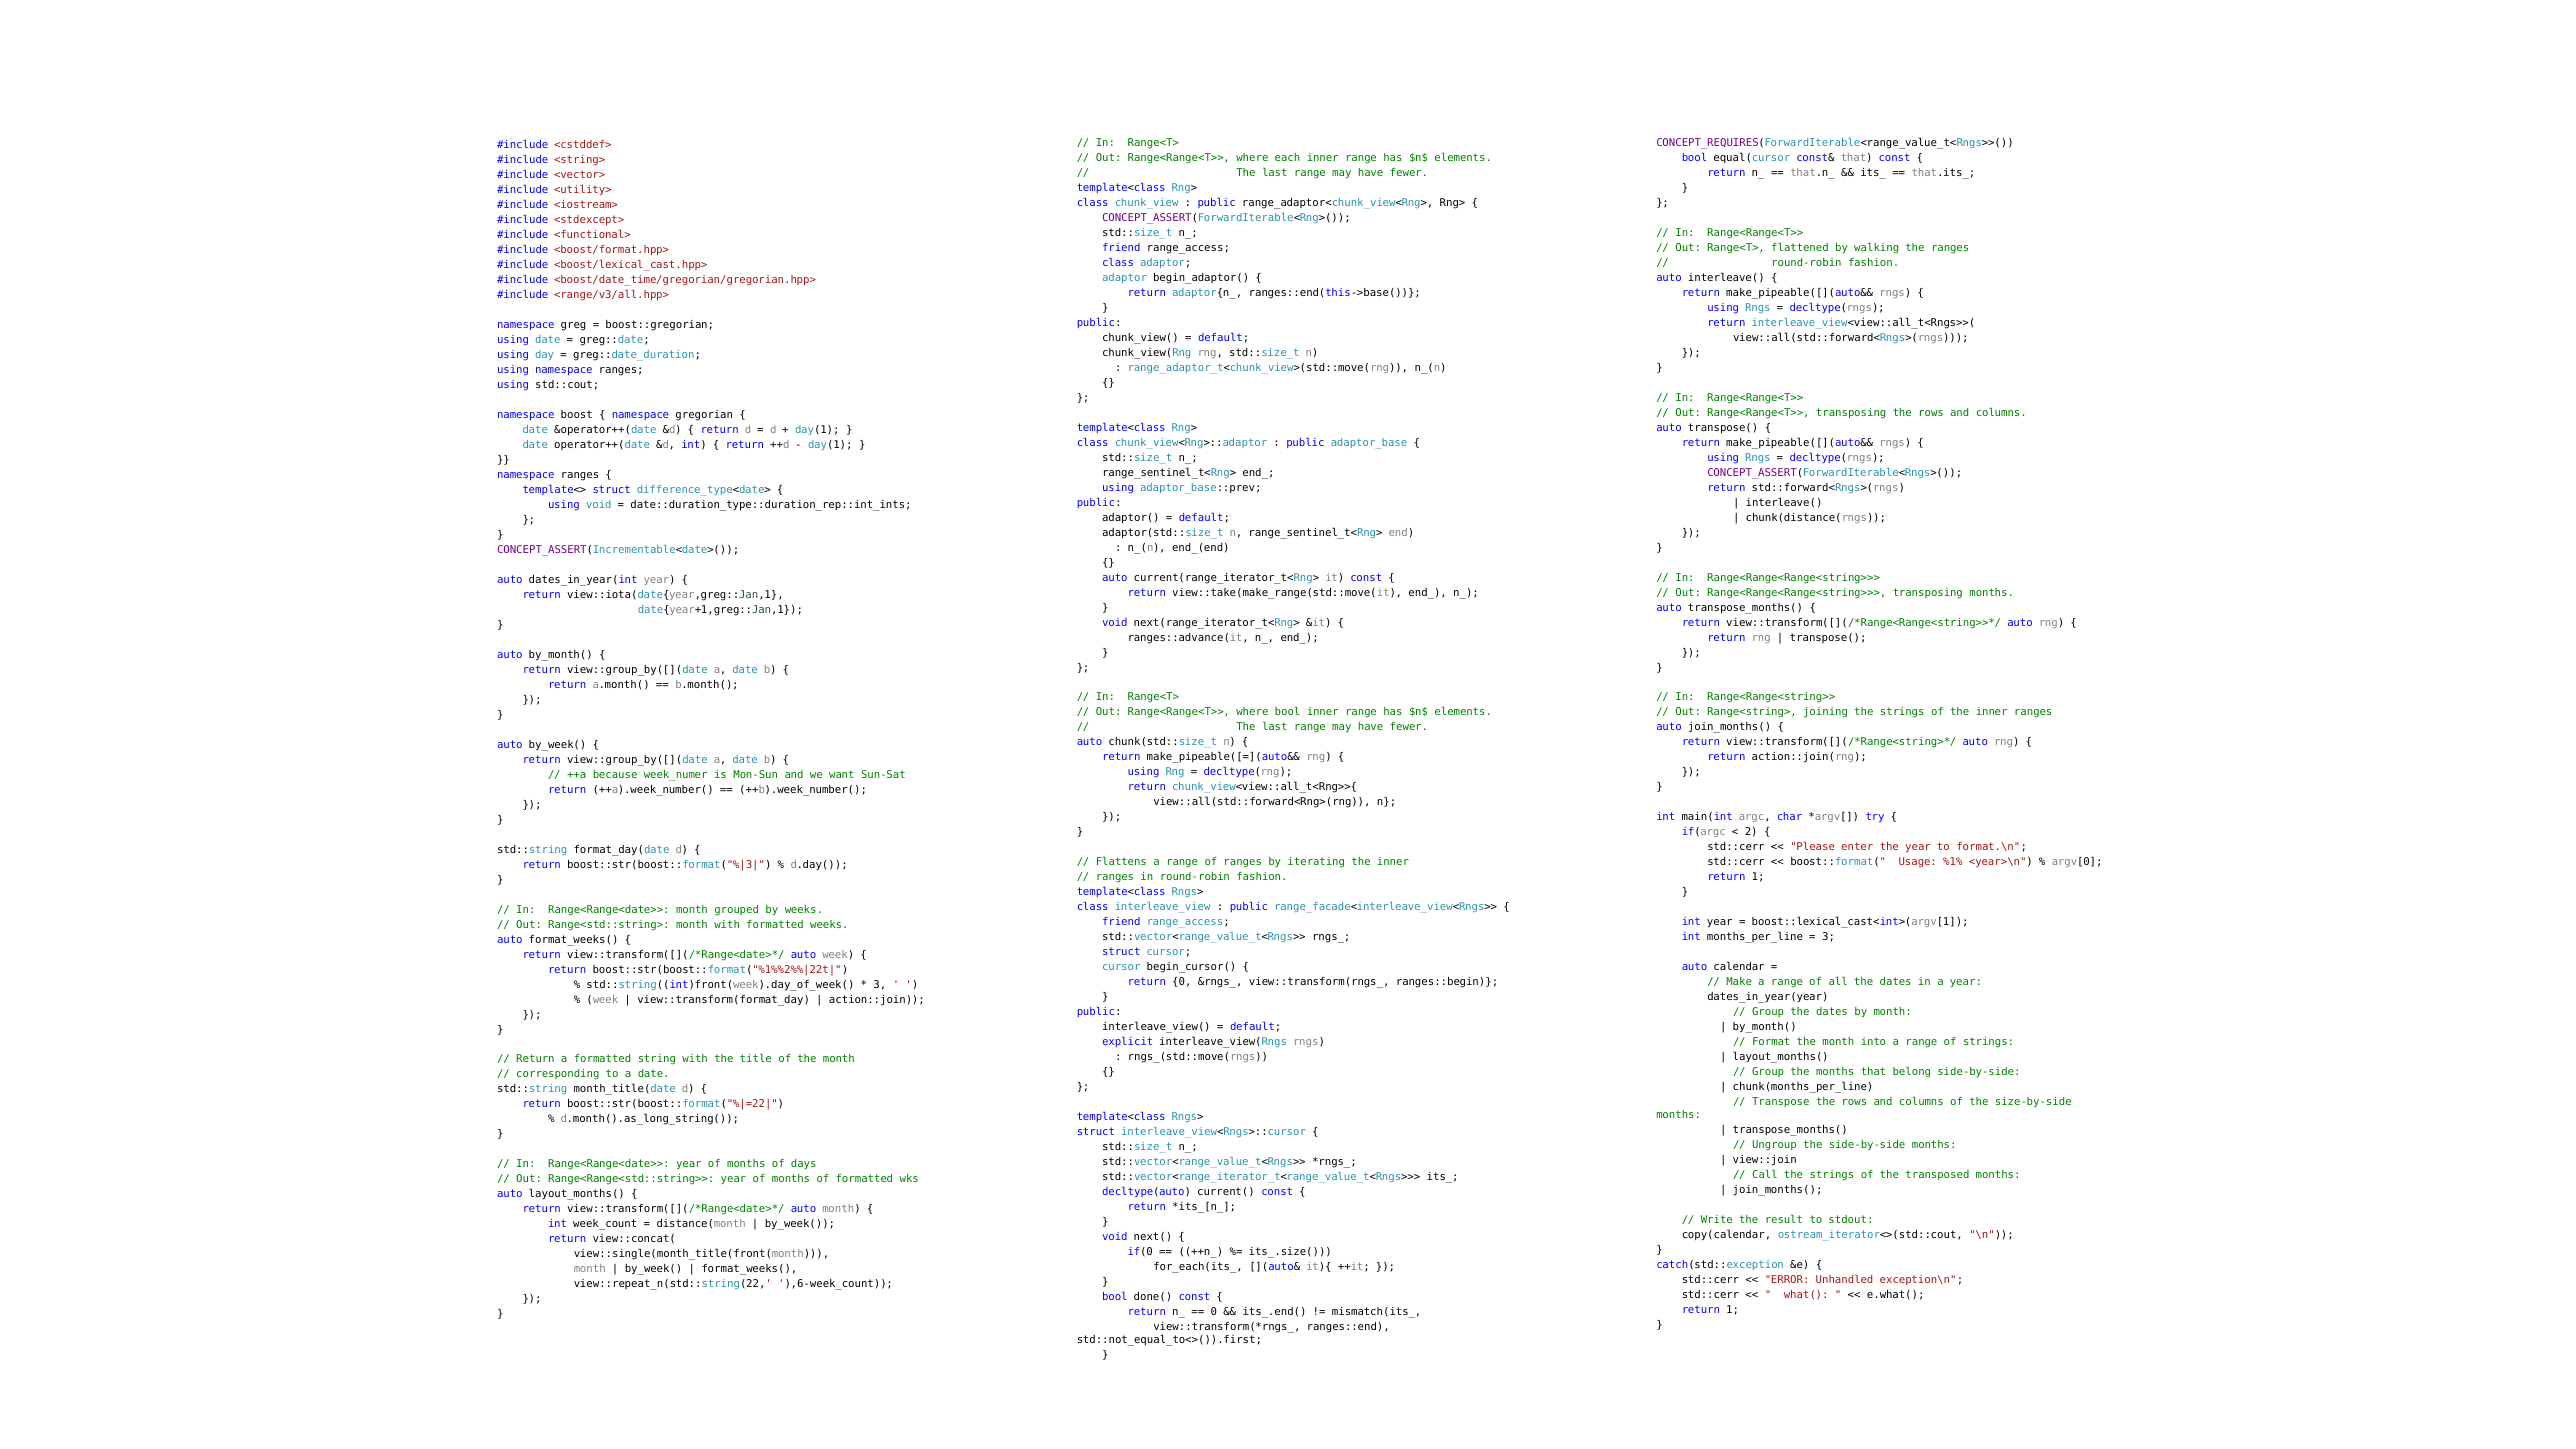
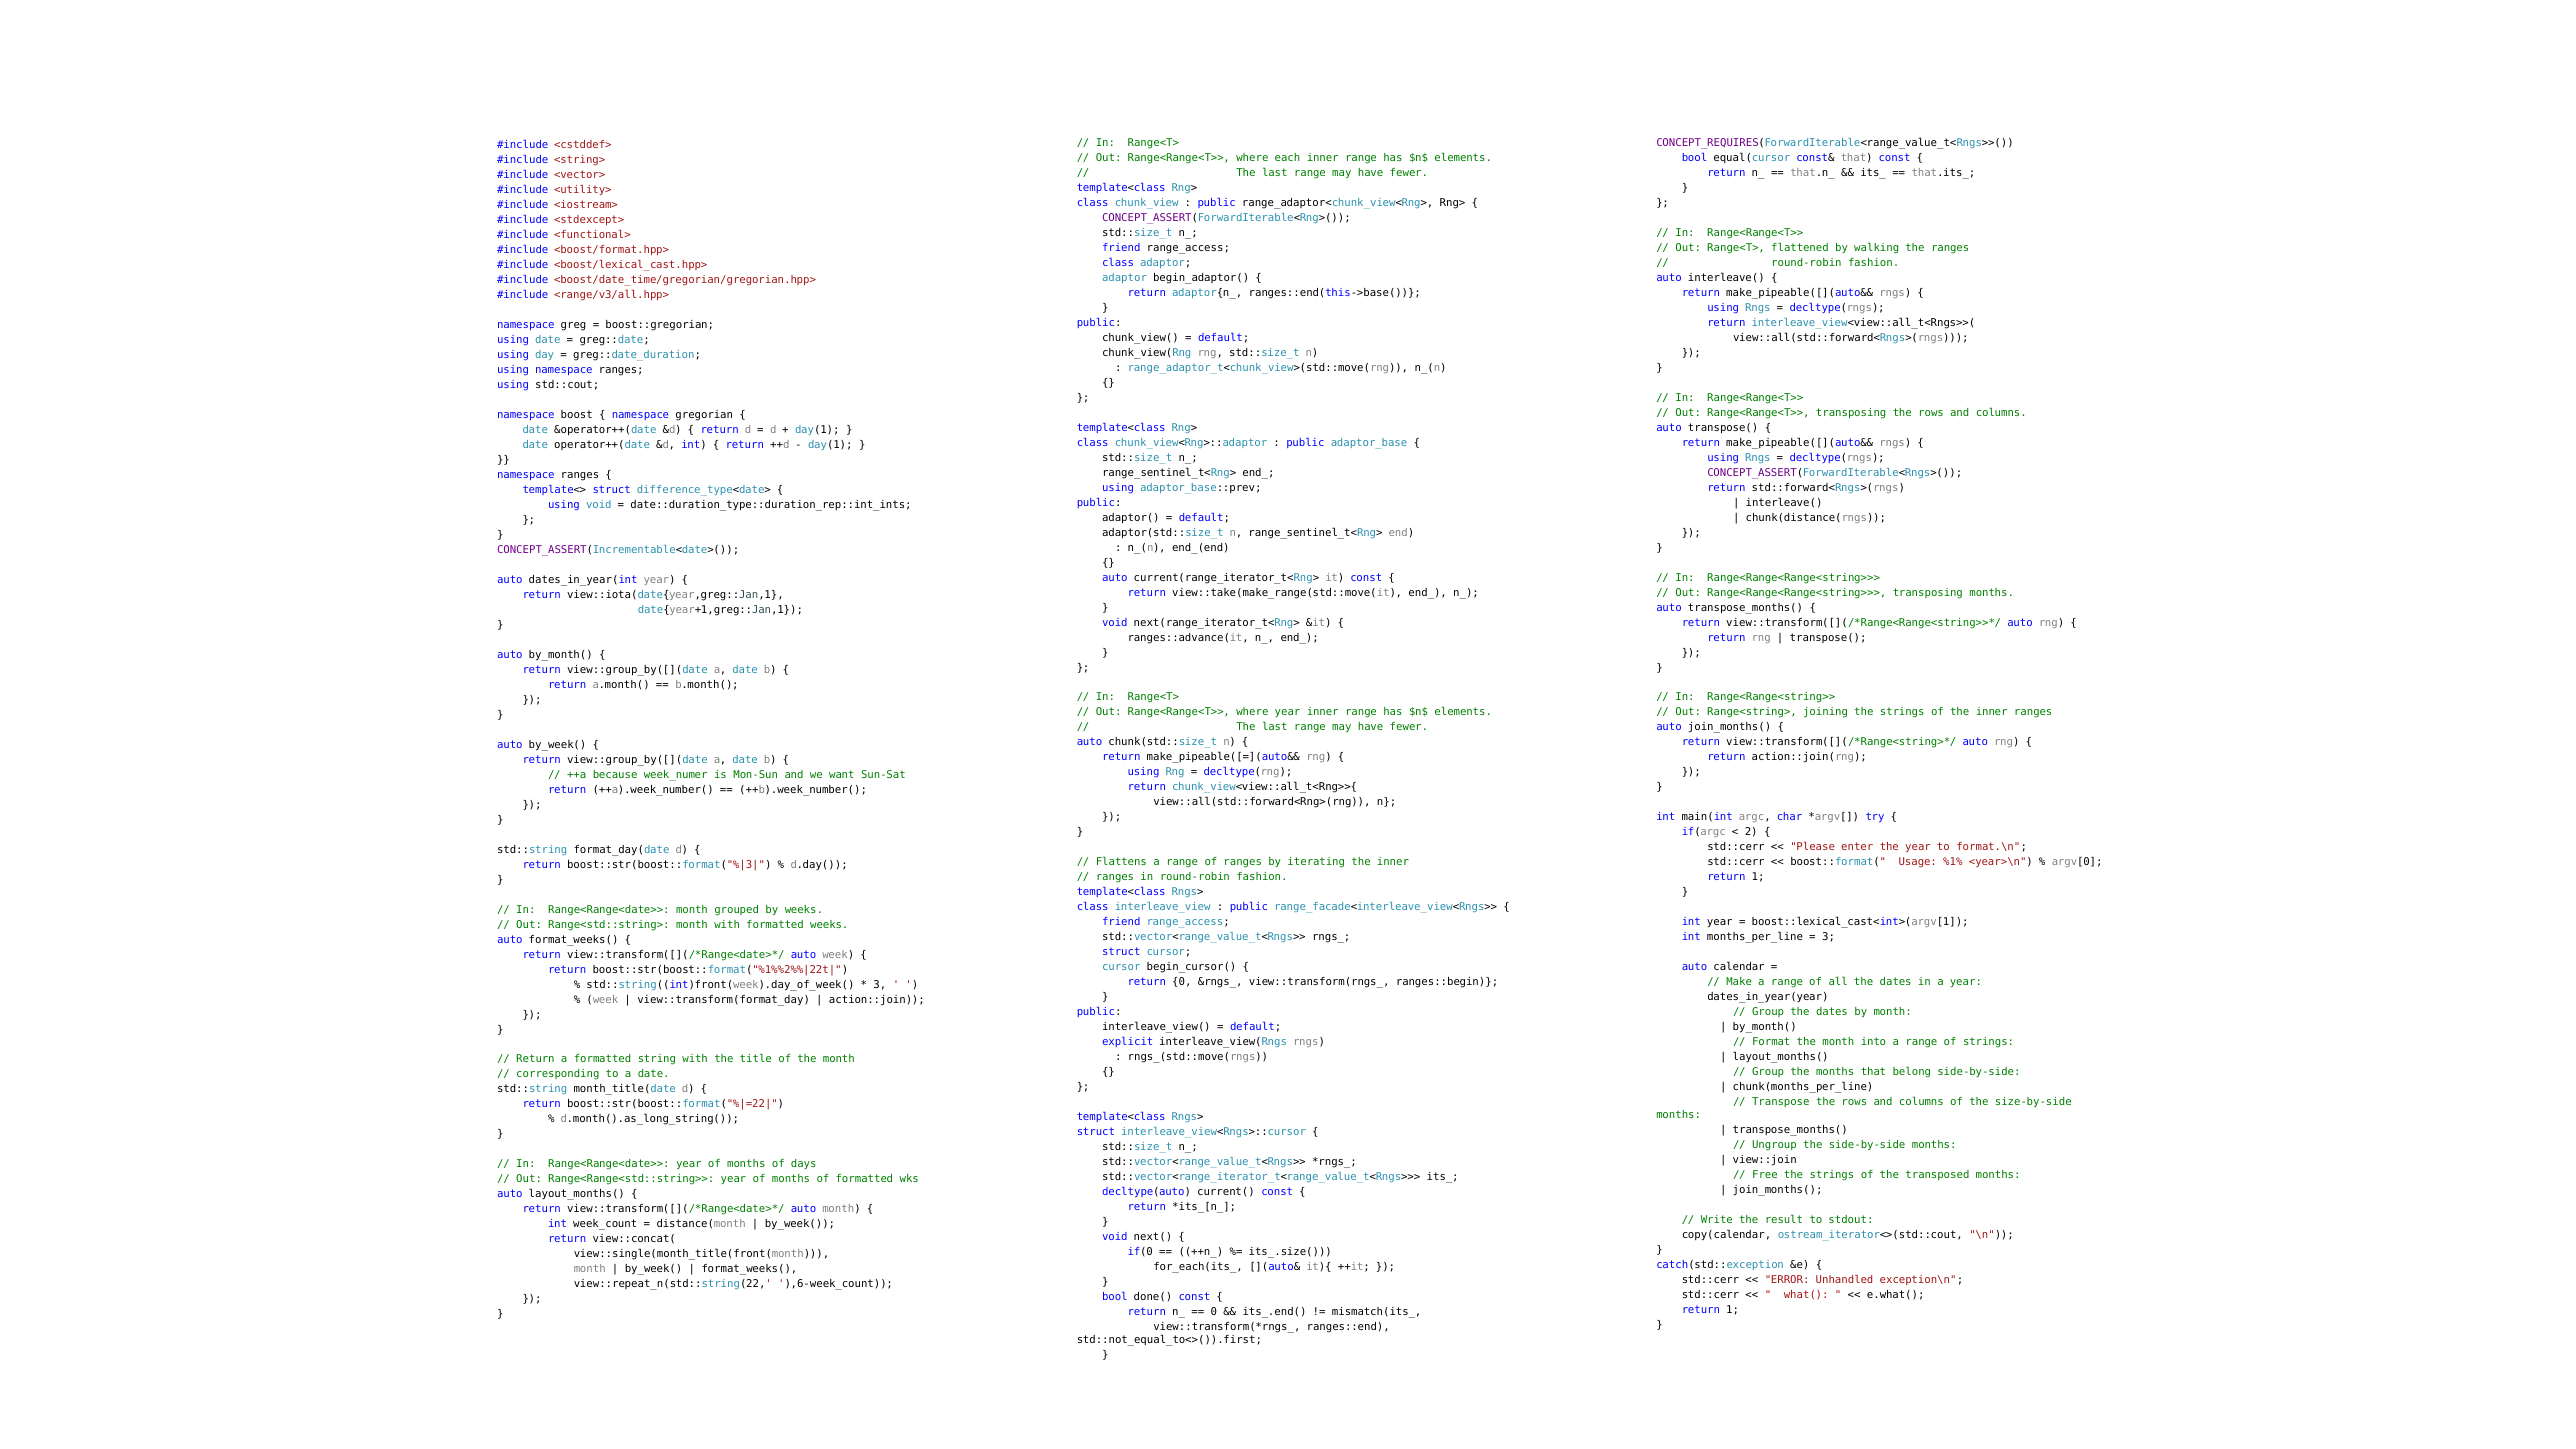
where bool: bool -> year (1288, 712)
Call: Call -> Free (1765, 1175)
